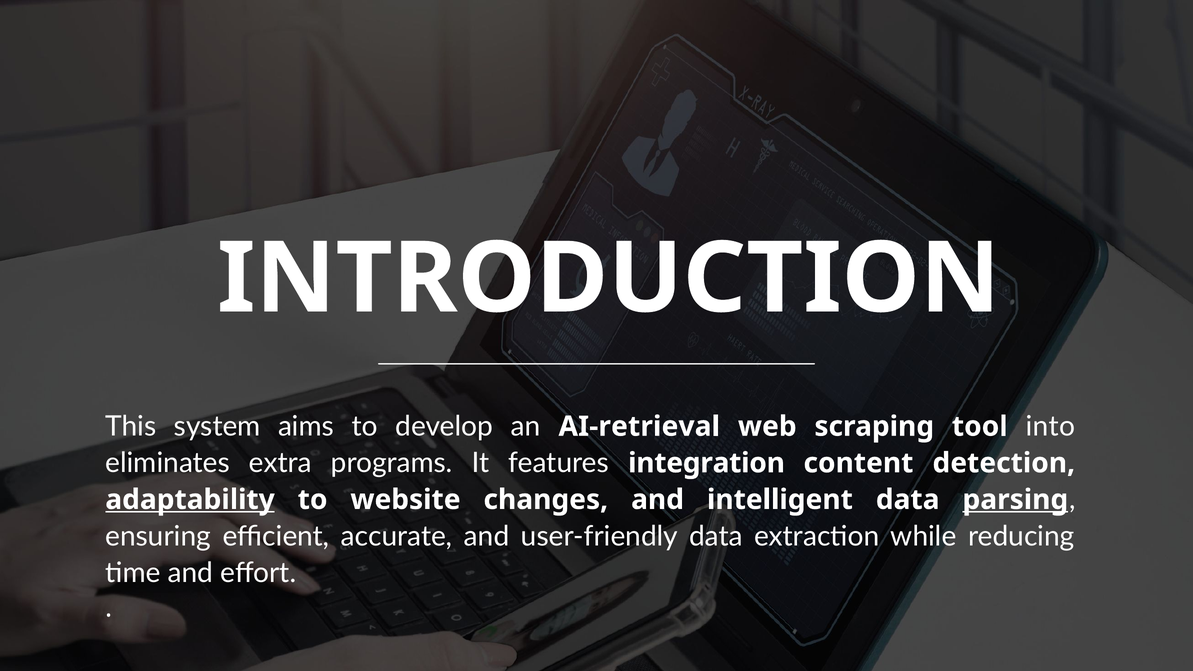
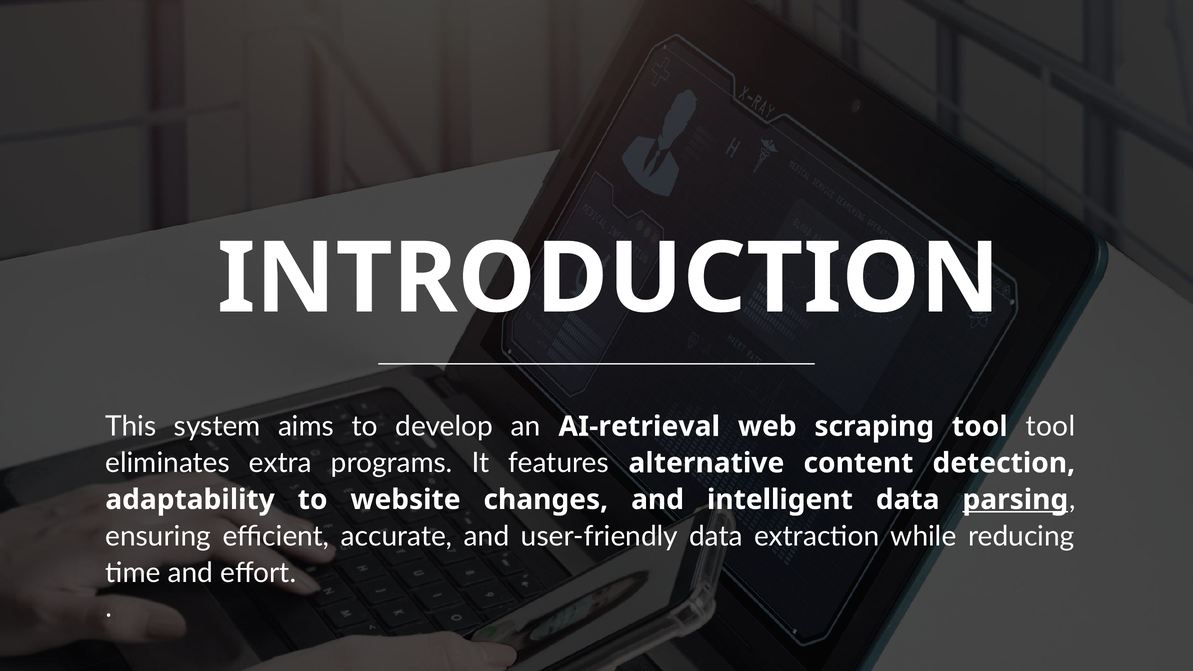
tool into: into -> tool (1051, 427)
integration: integration -> alternative (706, 463)
adaptability underline: present -> none (190, 500)
